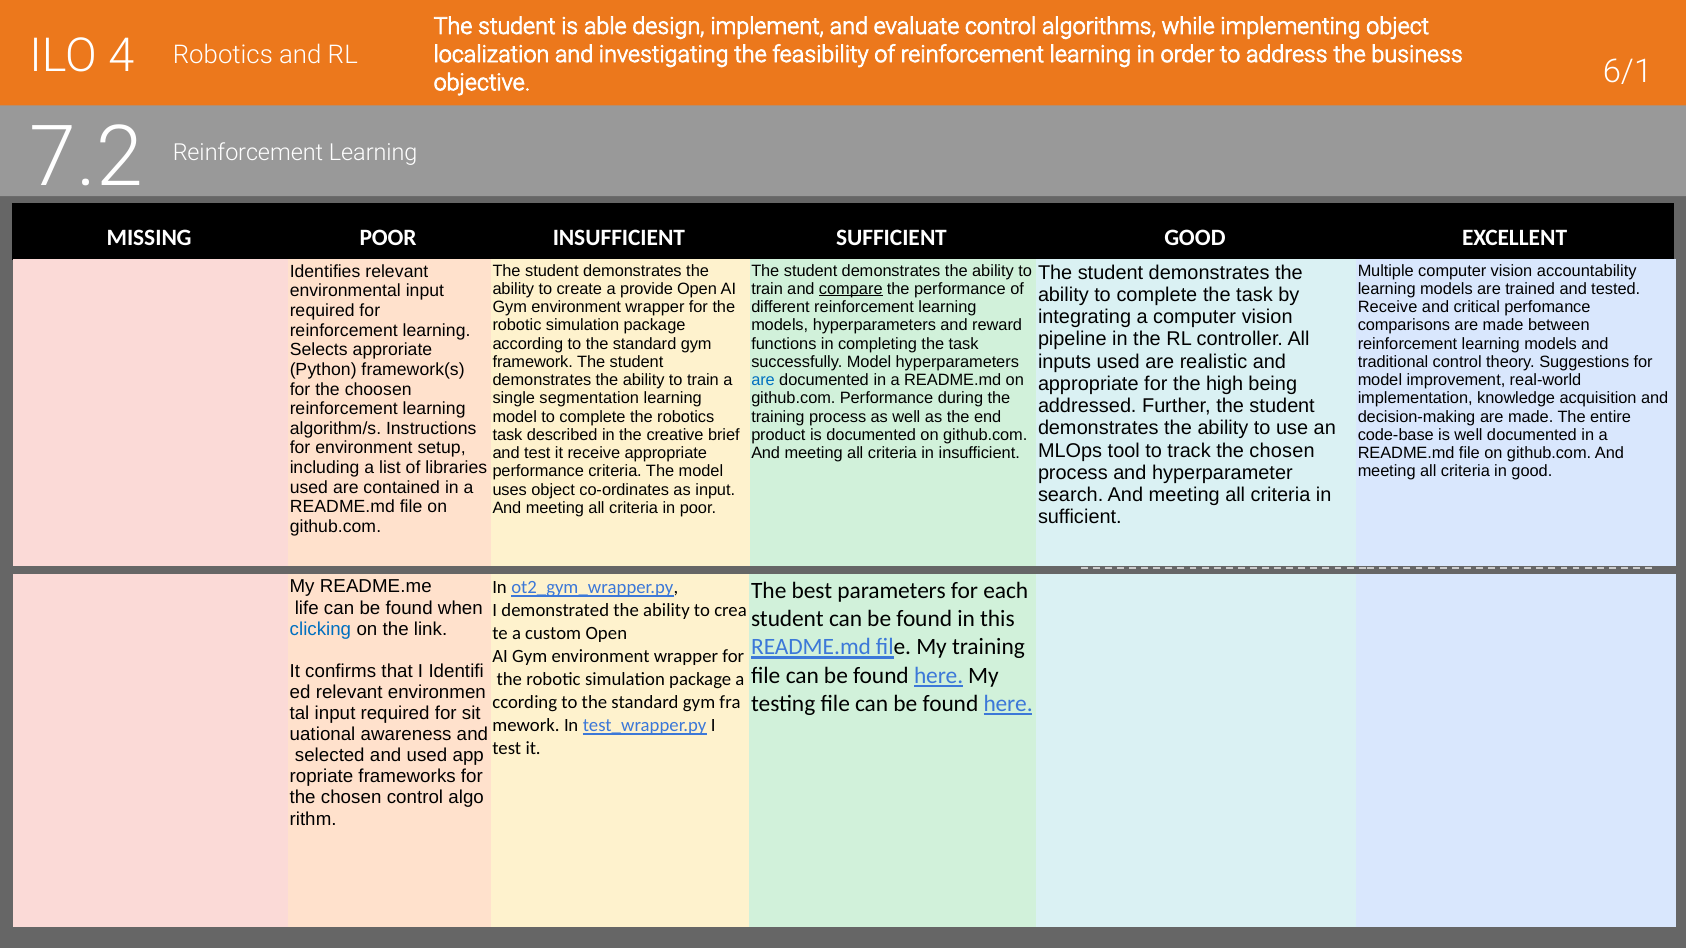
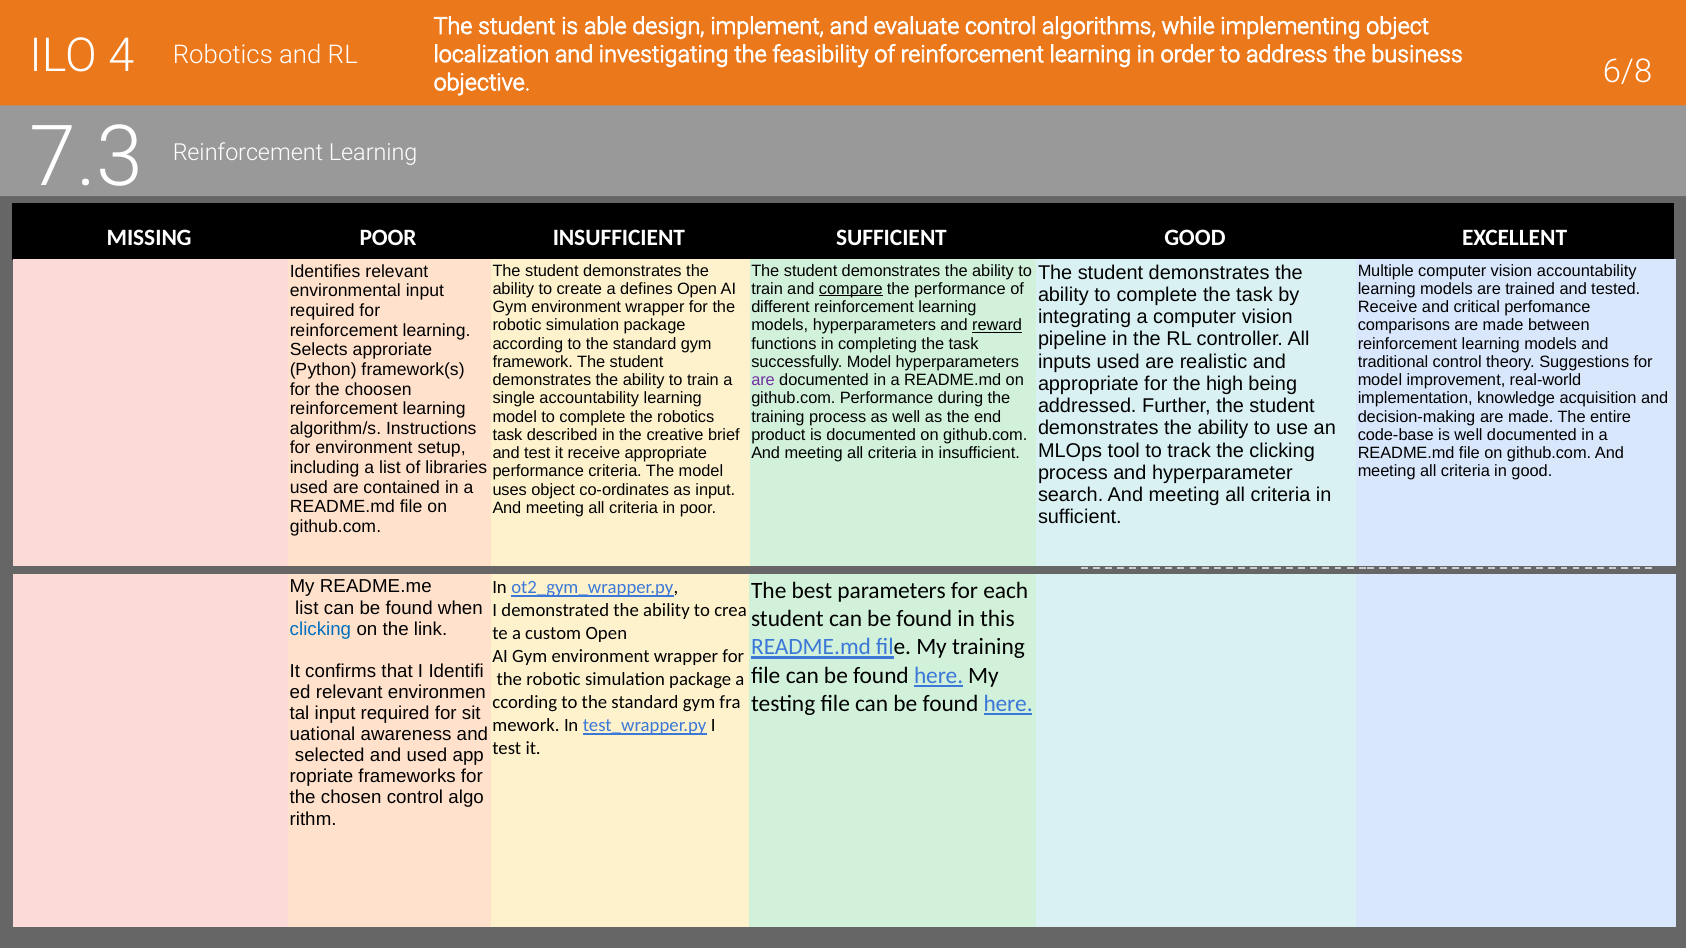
6/1: 6/1 -> 6/8 (1628, 72)
7.2: 7.2 -> 7.3 (86, 158)
provide: provide -> defines (646, 289)
reward underline: none -> present (997, 326)
are colour: blue -> purple (763, 380)
single segmentation: segmentation -> accountability (589, 399)
track the chosen: chosen -> clicking (1282, 451)
life: life -> list (307, 608)
